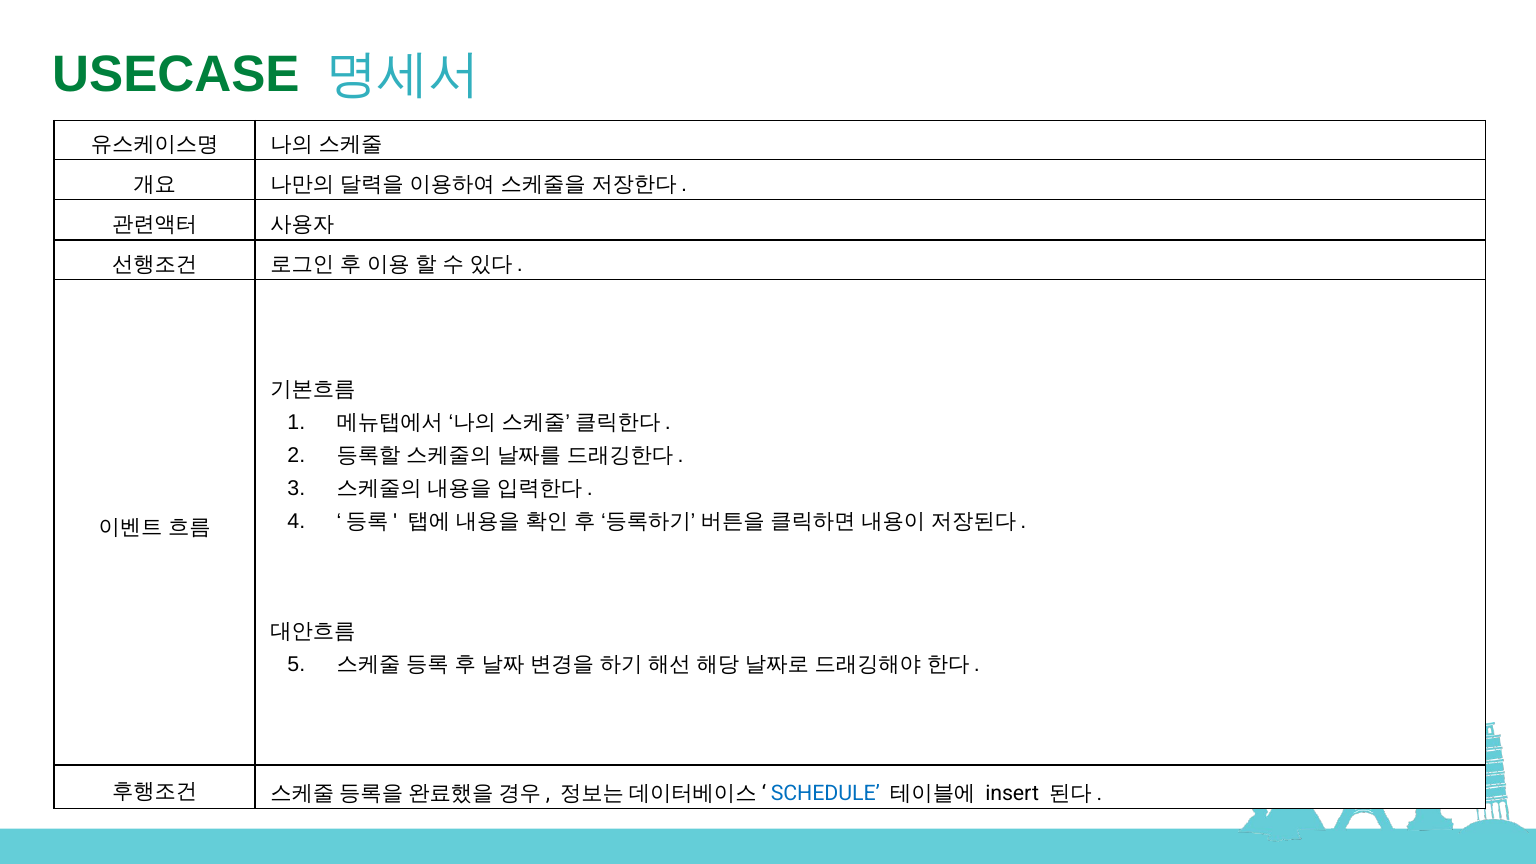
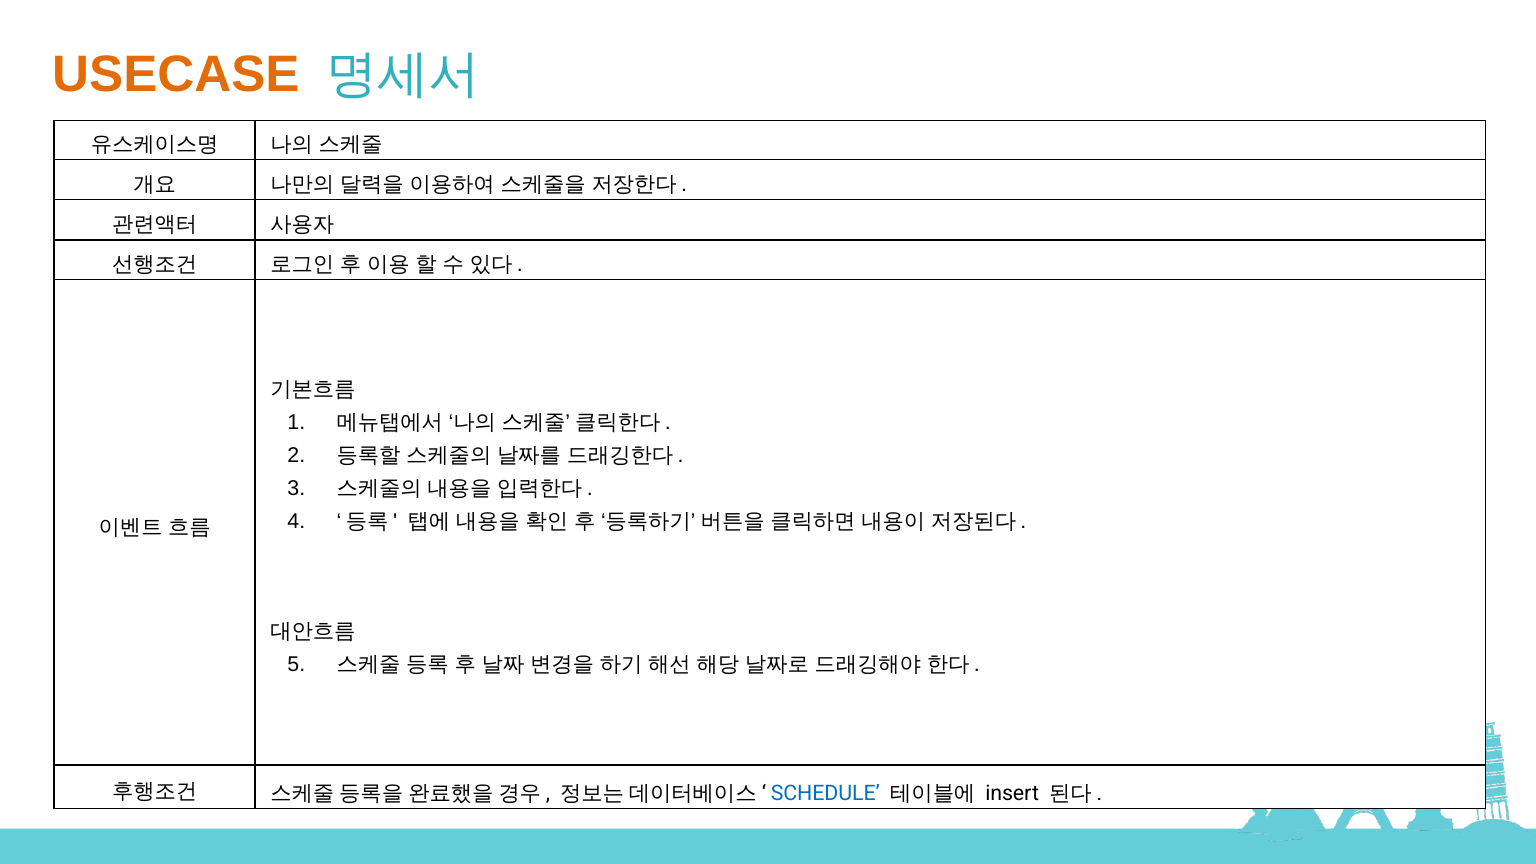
USECASE colour: green -> orange (176, 75)
